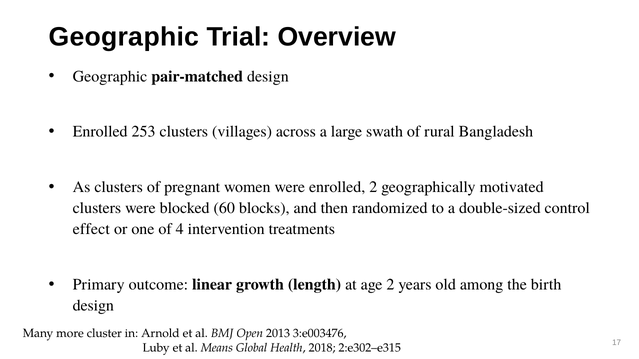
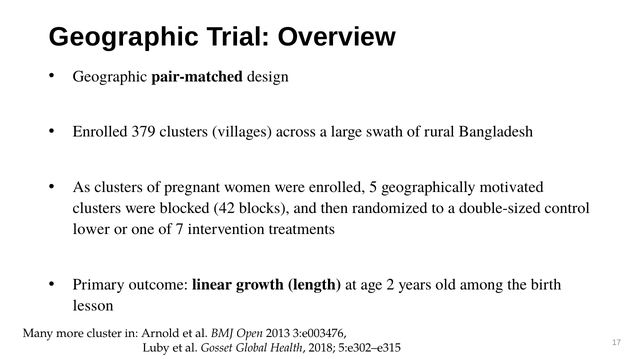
253: 253 -> 379 (144, 132)
enrolled 2: 2 -> 5 (373, 187)
60: 60 -> 42 (224, 208)
effect: effect -> lower (91, 229)
4: 4 -> 7 (180, 229)
design: design -> lesson (93, 306)
Means: Means -> Gosset (217, 348)
2:e302–e315: 2:e302–e315 -> 5:e302–e315 (370, 348)
